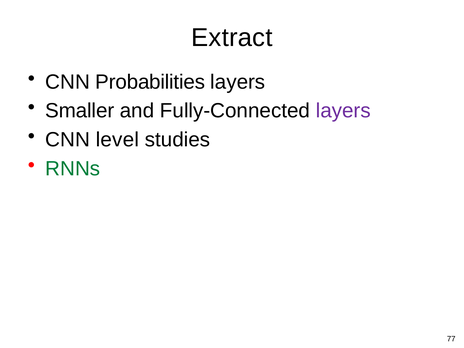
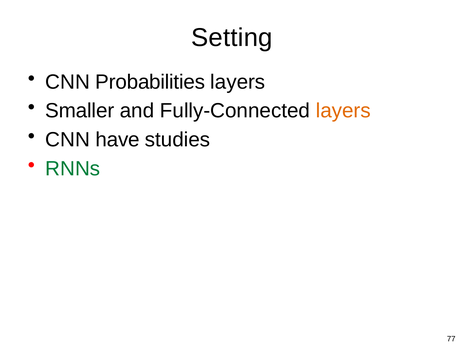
Extract: Extract -> Setting (232, 38)
layers colour: purple -> orange (343, 111)
level: level -> have (118, 140)
